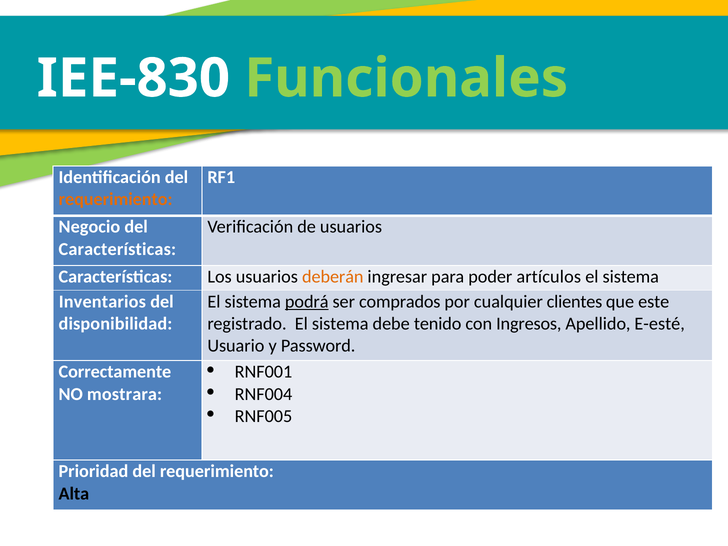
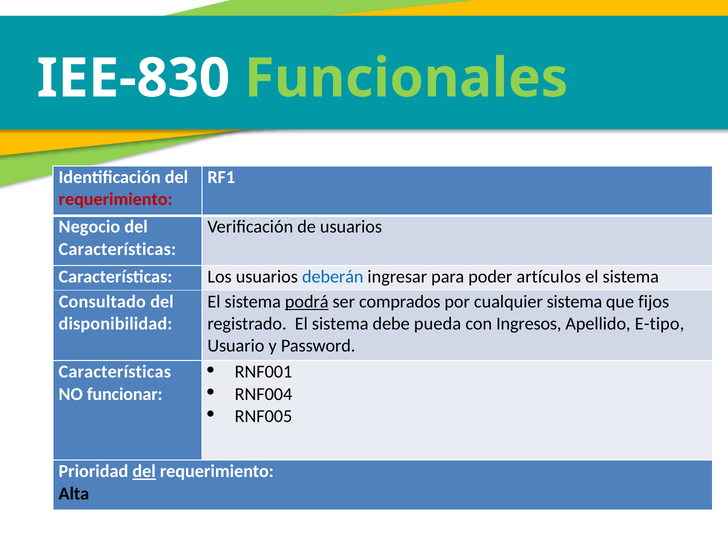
requerimiento colour: orange -> red (116, 199)
deberán colour: orange -> blue (333, 277)
Inventarios: Inventarios -> Consultado (102, 302)
cualquier clientes: clientes -> sistema (574, 302)
este: este -> fijos (654, 302)
tenido: tenido -> pueda (438, 324)
E-esté: E-esté -> E-tipo (660, 324)
Correctamente: Correctamente -> Características (115, 372)
mostrara: mostrara -> funcionar (125, 394)
del underline: none -> present (144, 471)
